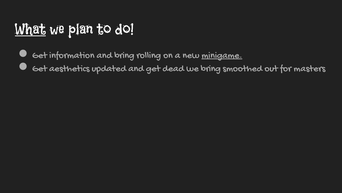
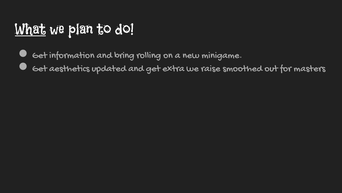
minigame underline: present -> none (222, 55)
dead: dead -> extra (173, 68)
we bring: bring -> raise (211, 68)
